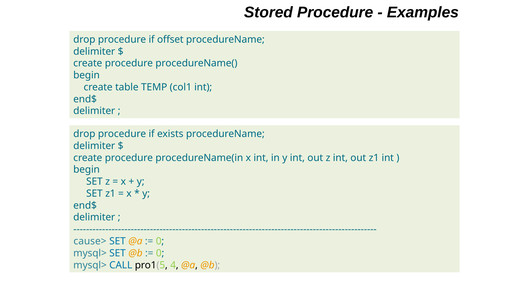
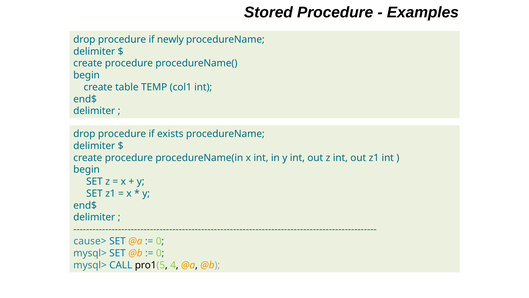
offset: offset -> newly (170, 39)
